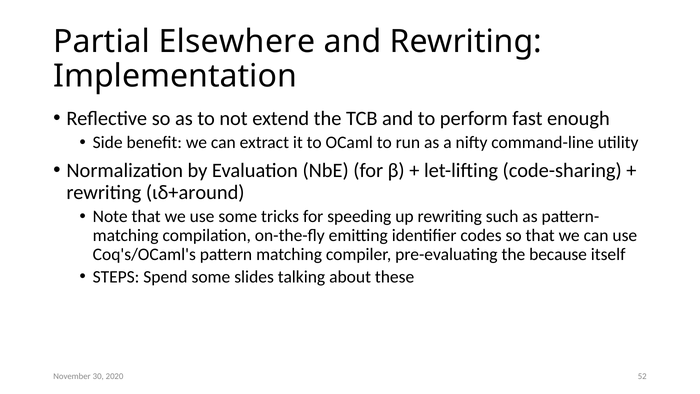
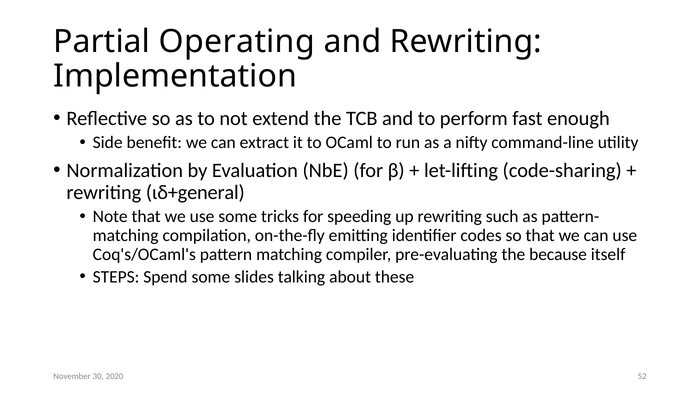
Elsewhere: Elsewhere -> Operating (237, 41)
ιδ+around: ιδ+around -> ιδ+general (195, 192)
